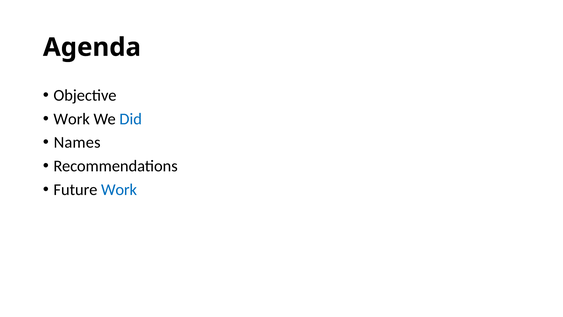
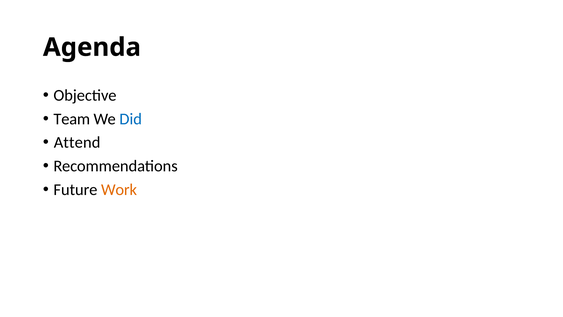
Work: Work -> Team (72, 119)
Names: Names -> Attend (77, 142)
Work colour: blue -> orange (119, 190)
